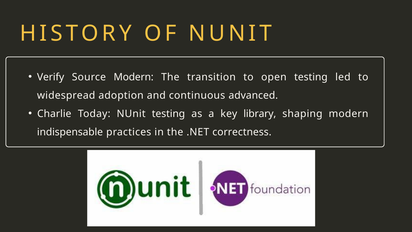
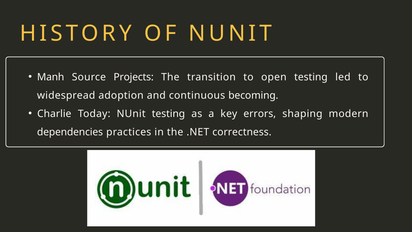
Verify: Verify -> Manh (51, 77)
Source Modern: Modern -> Projects (134, 77)
advanced: advanced -> becoming (253, 95)
library: library -> errors (260, 114)
indispensable: indispensable -> dependencies (70, 132)
